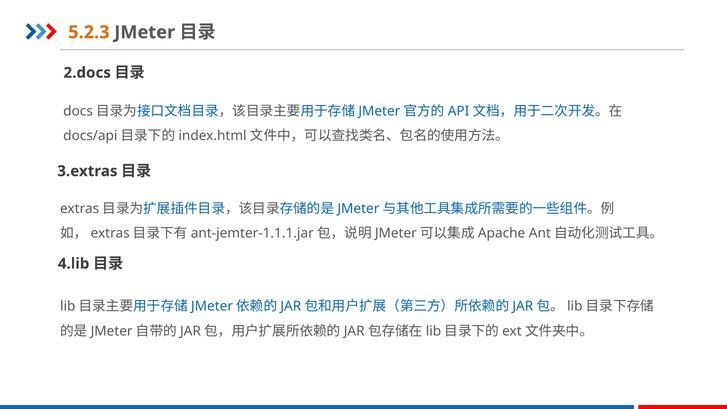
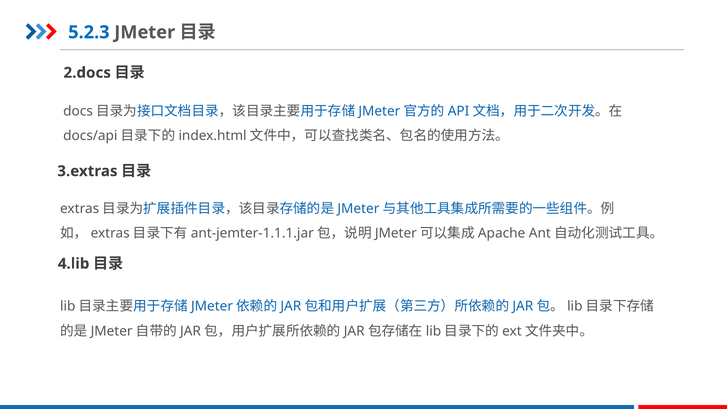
5.2.3 colour: orange -> blue (89, 32)
